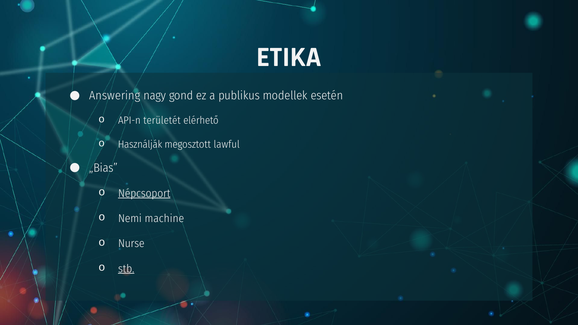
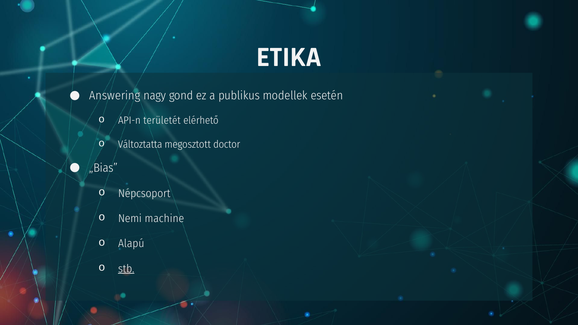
Használják: Használják -> Változtatta (140, 145)
lawful: lawful -> doctor (227, 145)
Népcsoport underline: present -> none (144, 193)
Nurse: Nurse -> Alapú (131, 244)
